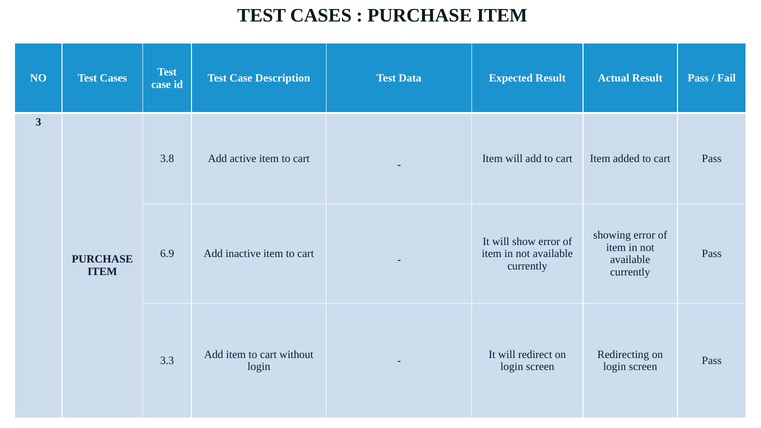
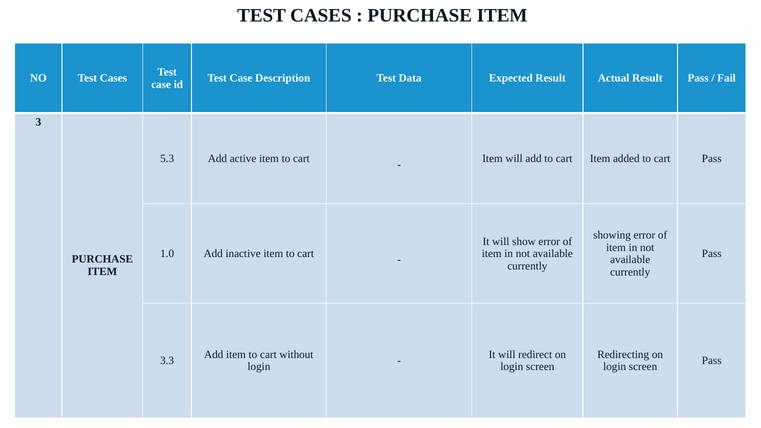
3.8: 3.8 -> 5.3 (167, 159)
6.9: 6.9 -> 1.0 (167, 254)
